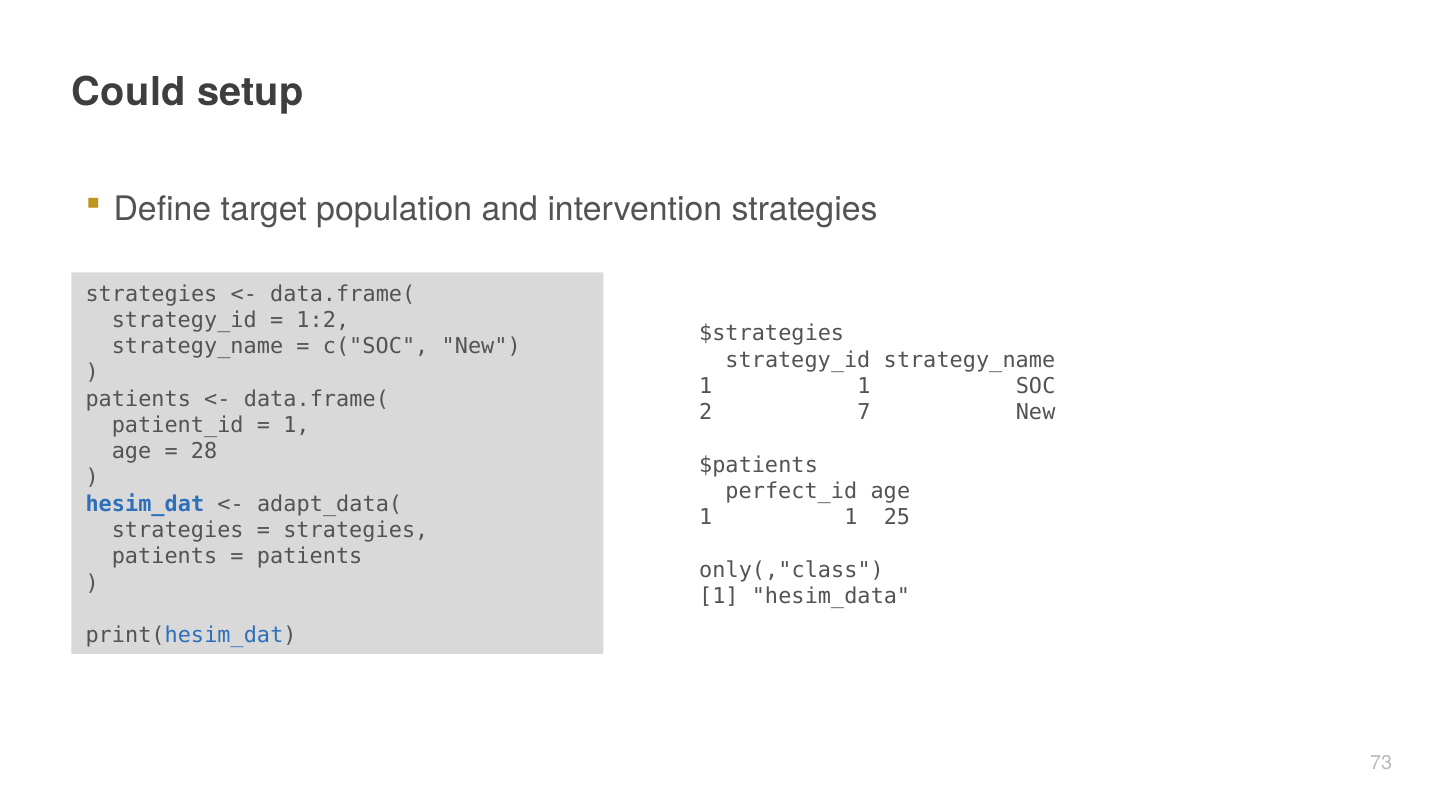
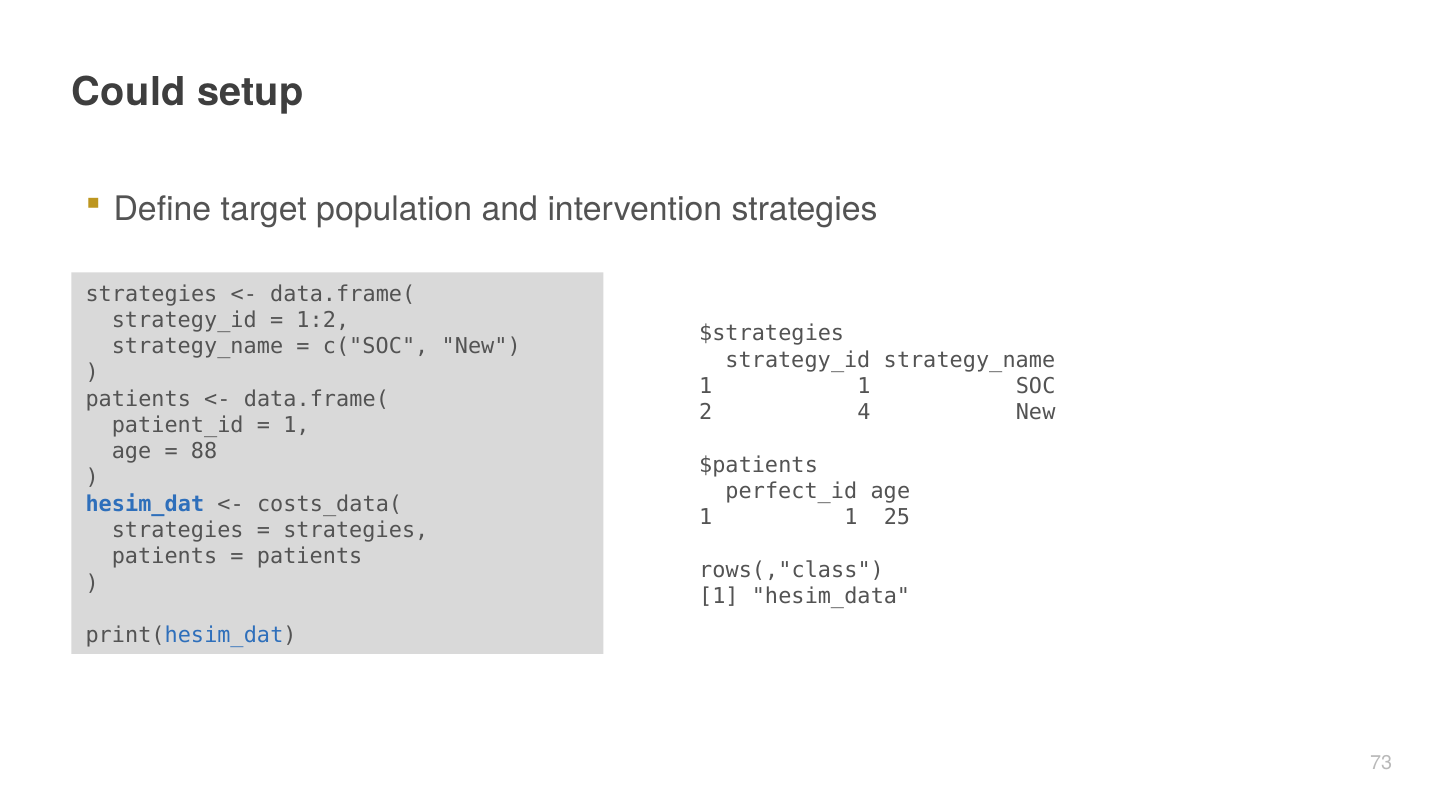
7: 7 -> 4 (864, 412)
28: 28 -> 88 (204, 451)
adapt_data(: adapt_data( -> costs_data( (330, 504)
only(,"class: only(,"class -> rows(,"class (792, 570)
